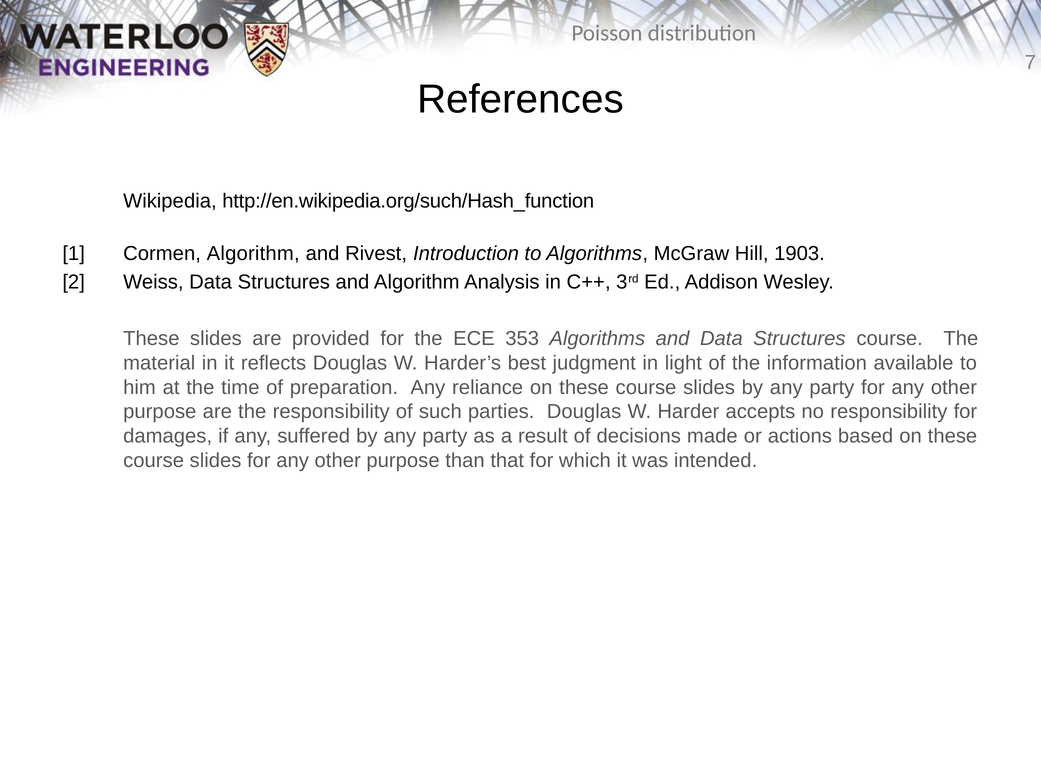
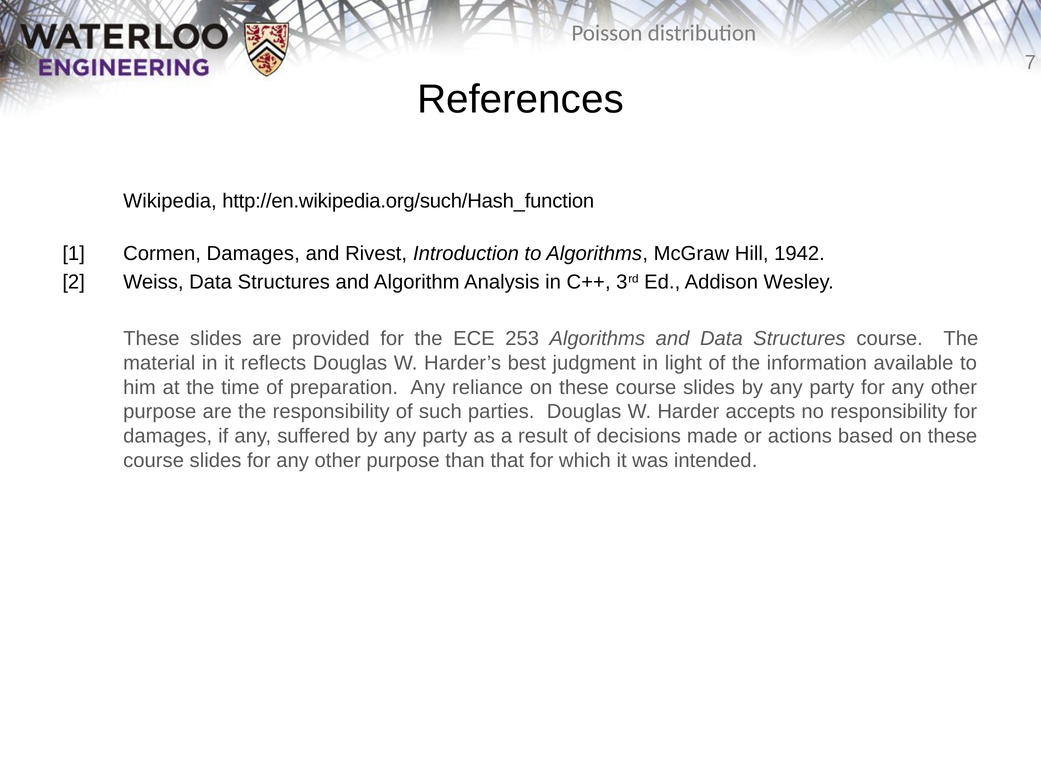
Cormen Algorithm: Algorithm -> Damages (253, 254)
1903: 1903 -> 1942 (799, 254)
353: 353 -> 253 (522, 339)
